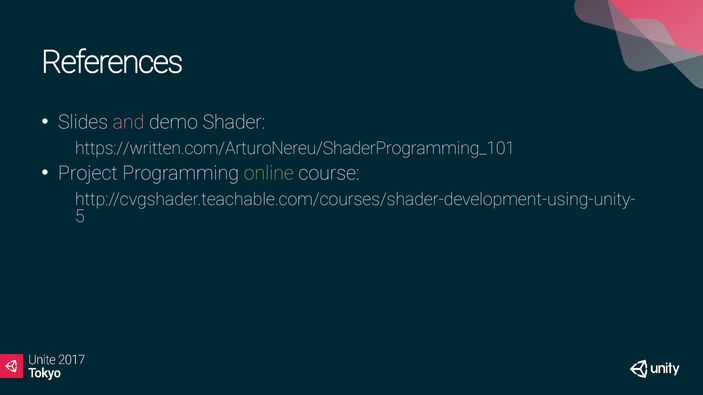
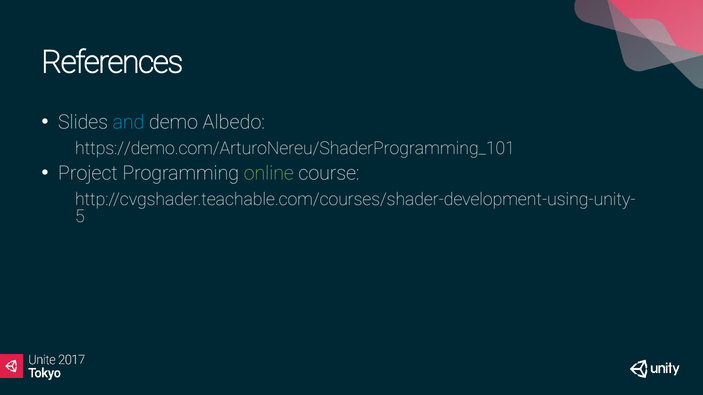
and colour: pink -> light blue (129, 123)
Shader: Shader -> Albedo (234, 123)
https://written.com/ArturoNereu/ShaderProgramming_101: https://written.com/ArturoNereu/ShaderProgramming_101 -> https://demo.com/ArturoNereu/ShaderProgramming_101 (295, 149)
